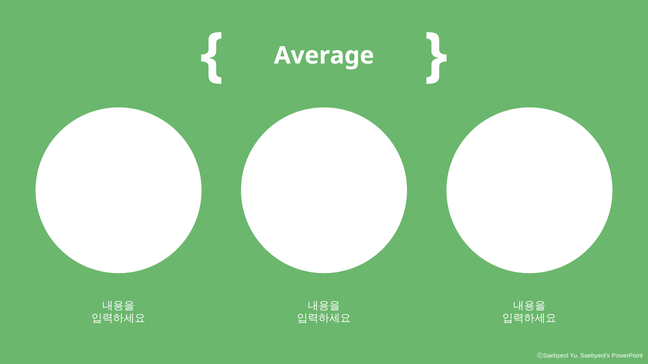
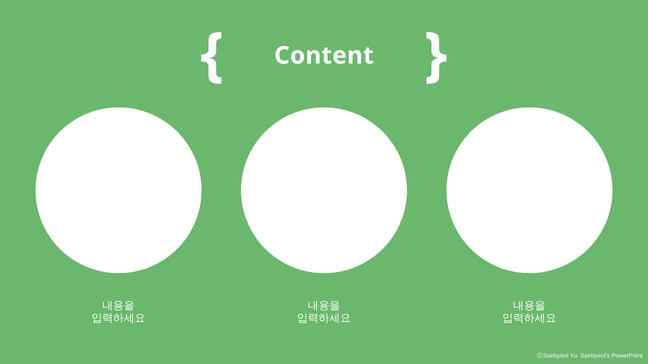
Average: Average -> Content (324, 56)
